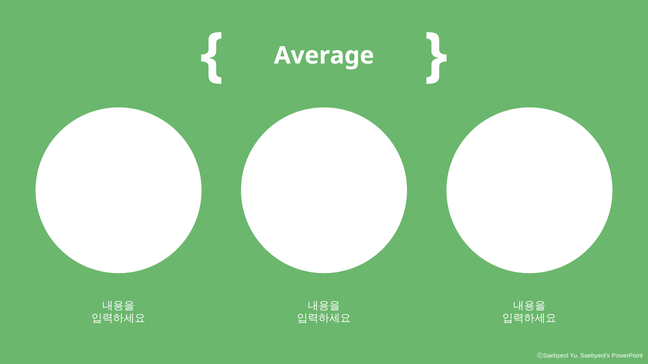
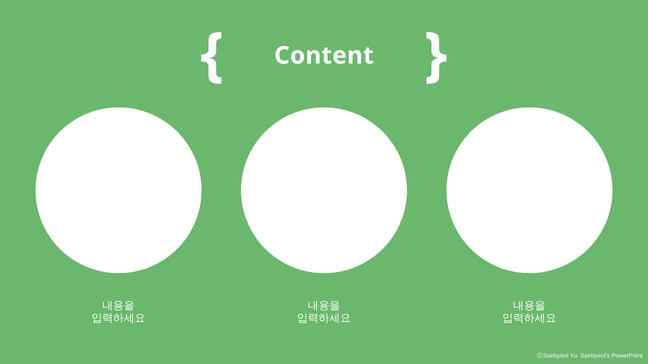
Average: Average -> Content (324, 56)
